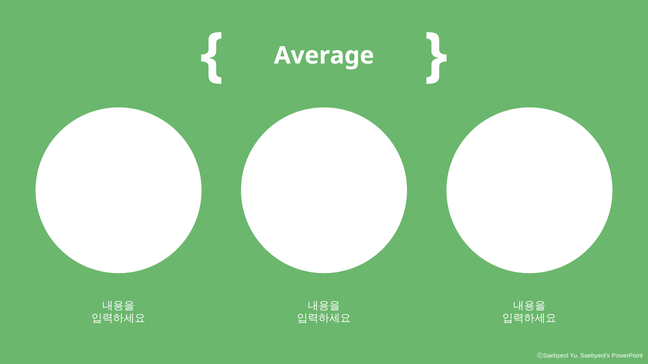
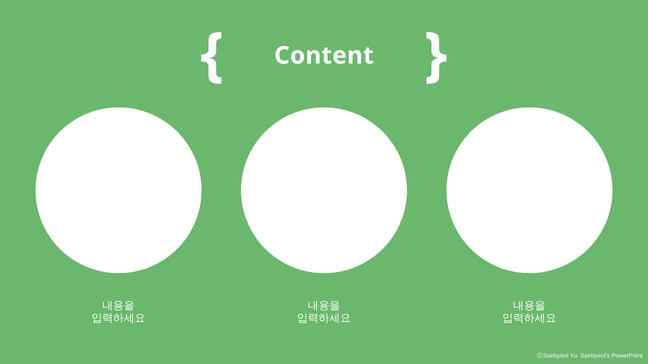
Average: Average -> Content (324, 56)
